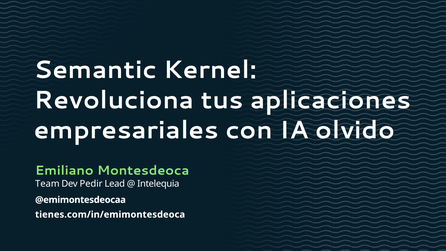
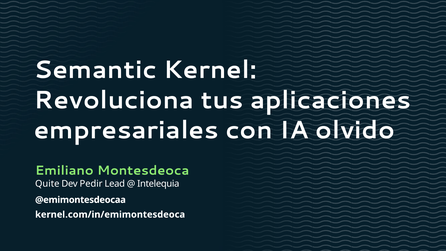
Team: Team -> Quite (47, 184)
tienes.com/in/emimontesdeoca: tienes.com/in/emimontesdeoca -> kernel.com/in/emimontesdeoca (110, 214)
